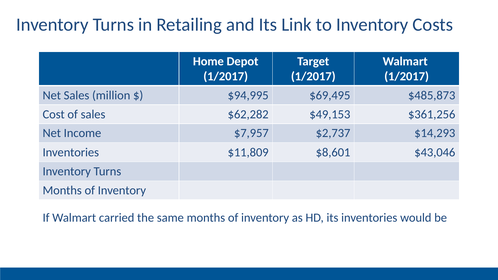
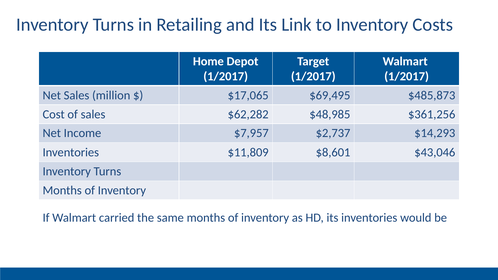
$94,995: $94,995 -> $17,065 (248, 95)
$49,153: $49,153 -> $48,985 (330, 114)
